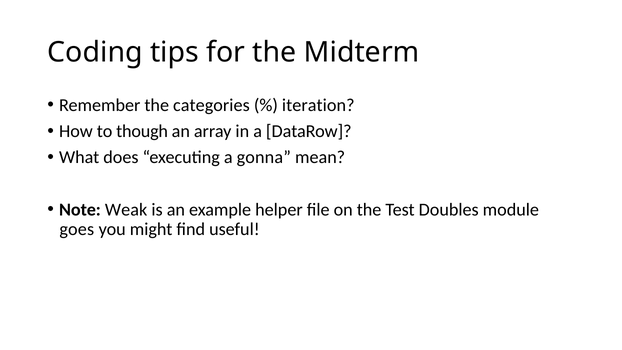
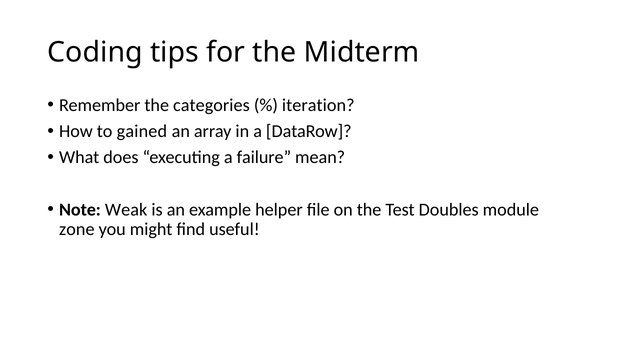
though: though -> gained (142, 131)
gonna: gonna -> failure (264, 157)
goes: goes -> zone (77, 229)
